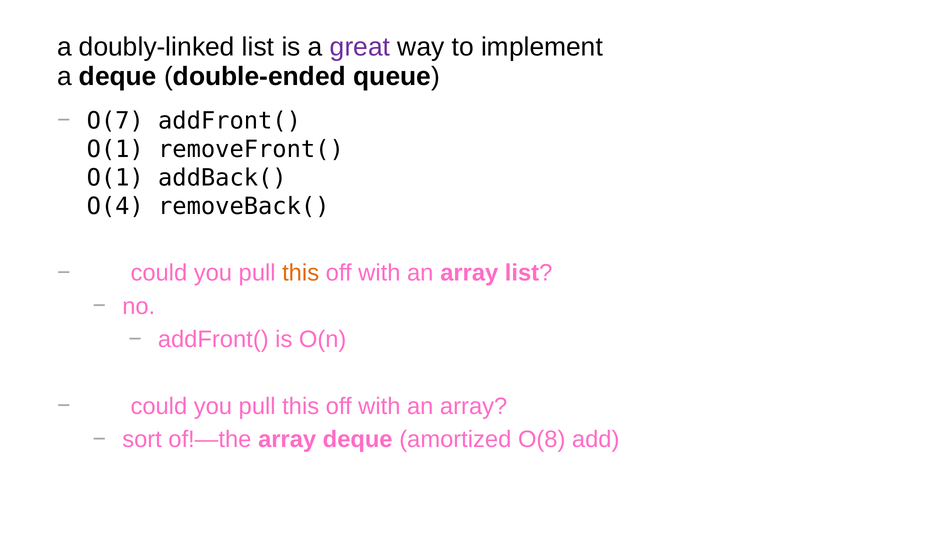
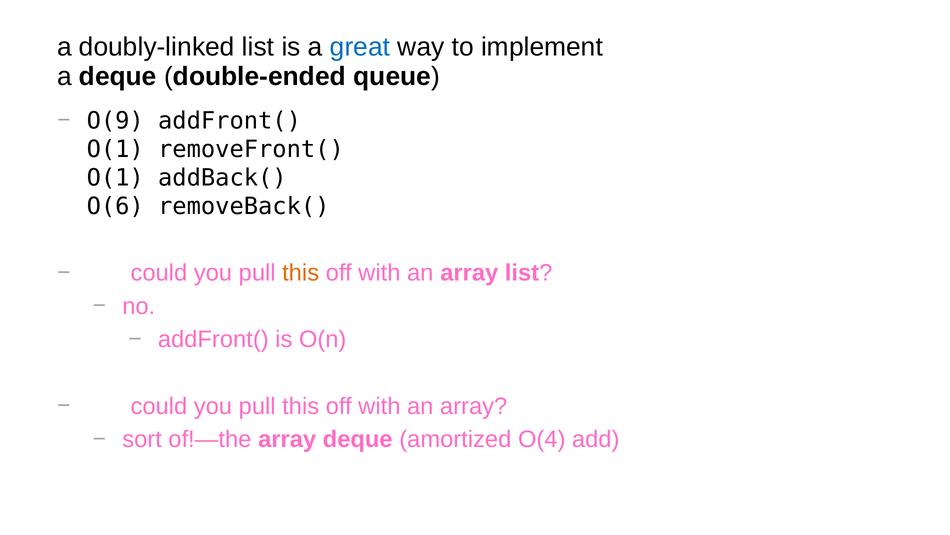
great colour: purple -> blue (360, 47)
O(7: O(7 -> O(9 (115, 121)
O(4: O(4 -> O(6 (115, 206)
O(8: O(8 -> O(4 (542, 439)
